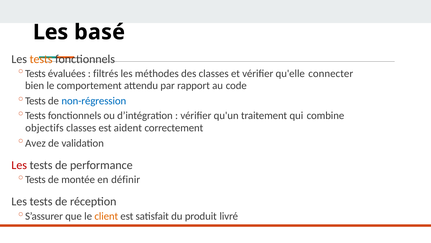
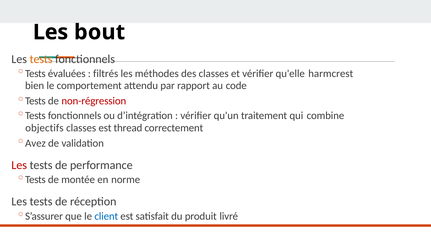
basé: basé -> bout (100, 32)
connecter: connecter -> harmcrest (331, 73)
non-régression colour: blue -> red (94, 101)
aident: aident -> thread (128, 128)
définir: définir -> norme (126, 179)
client colour: orange -> blue (106, 216)
